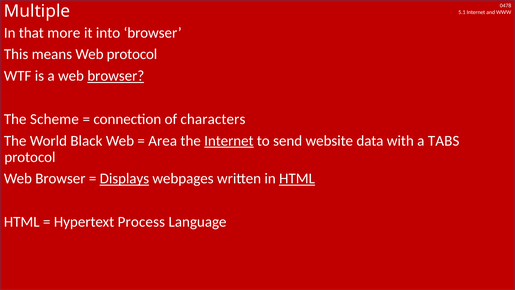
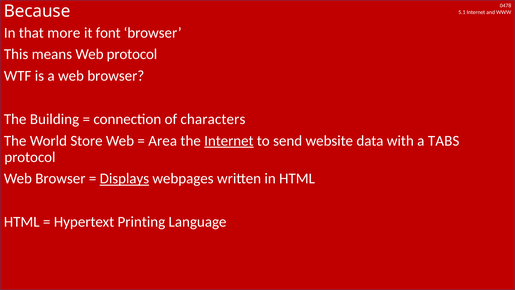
Multiple: Multiple -> Because (37, 11)
into: into -> font (108, 33)
browser underline: present -> none (116, 76)
Scheme: Scheme -> Building (55, 119)
Black: Black -> Store (86, 141)
HTML underline: present -> none (297, 178)
Process: Process -> Printing (141, 222)
